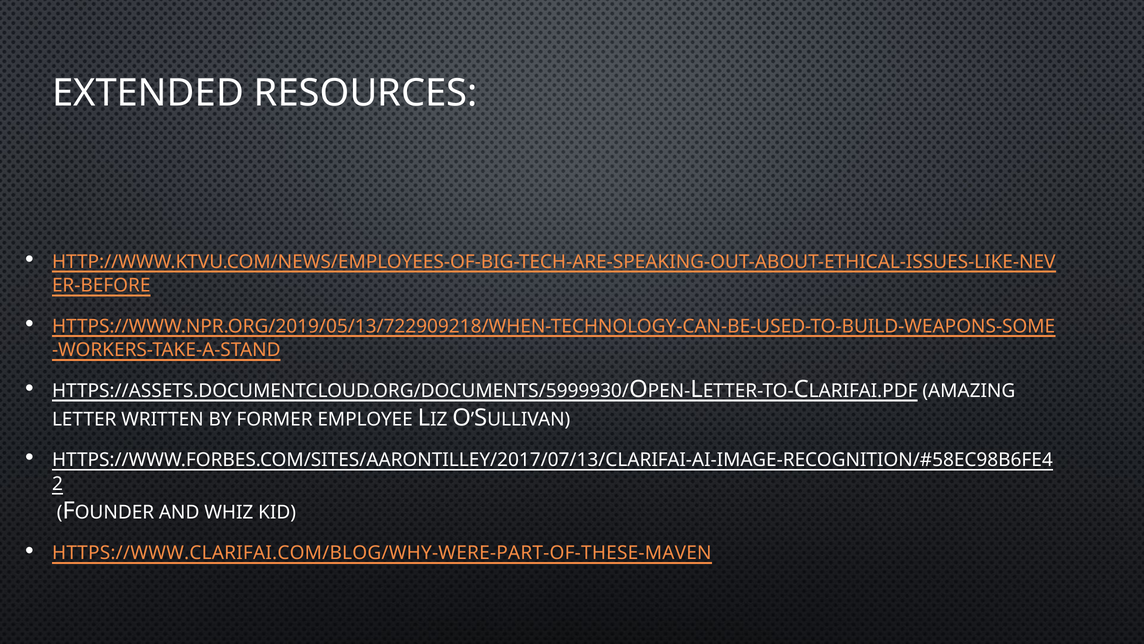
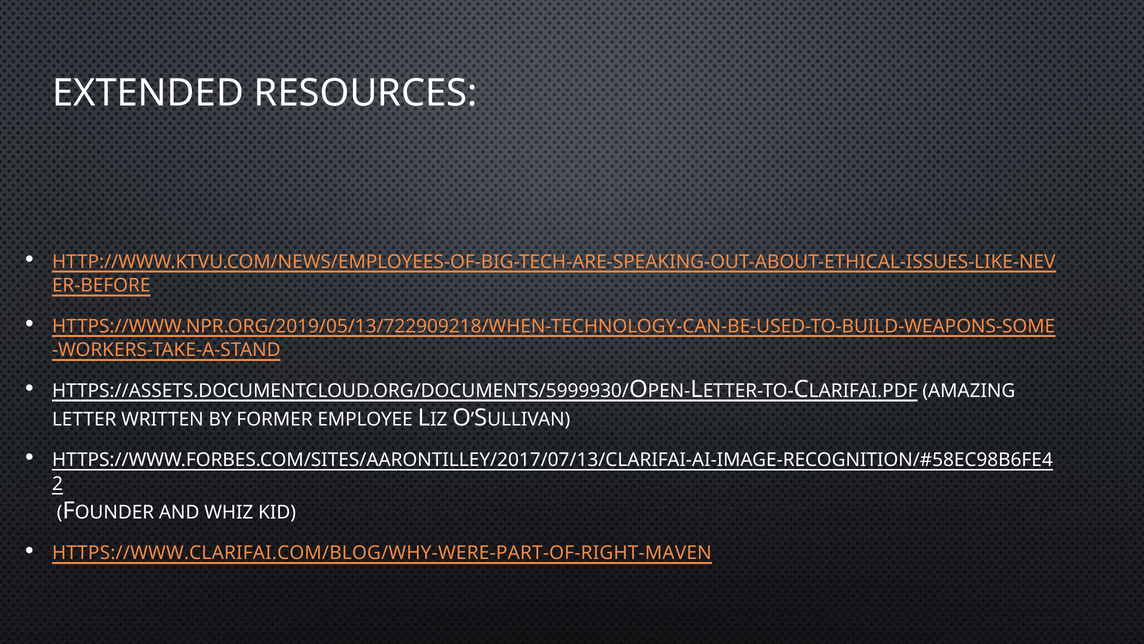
HTTPS://WWW.CLARIFAI.COM/BLOG/WHY-WERE-PART-OF-THESE-MAVEN: HTTPS://WWW.CLARIFAI.COM/BLOG/WHY-WERE-PART-OF-THESE-MAVEN -> HTTPS://WWW.CLARIFAI.COM/BLOG/WHY-WERE-PART-OF-RIGHT-MAVEN (382, 553)
